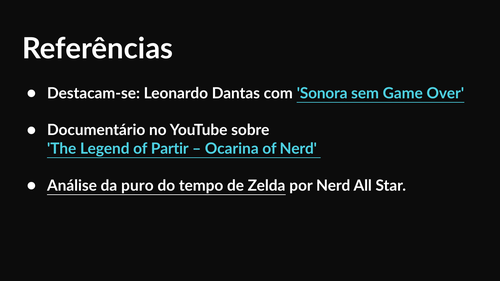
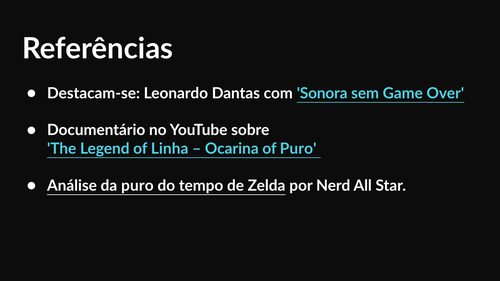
Partir: Partir -> Linha (170, 149)
of Nerd: Nerd -> Puro (298, 149)
